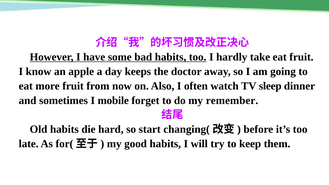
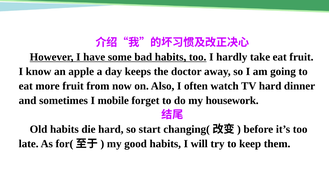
TV sleep: sleep -> hard (270, 86)
remember: remember -> housework (232, 100)
